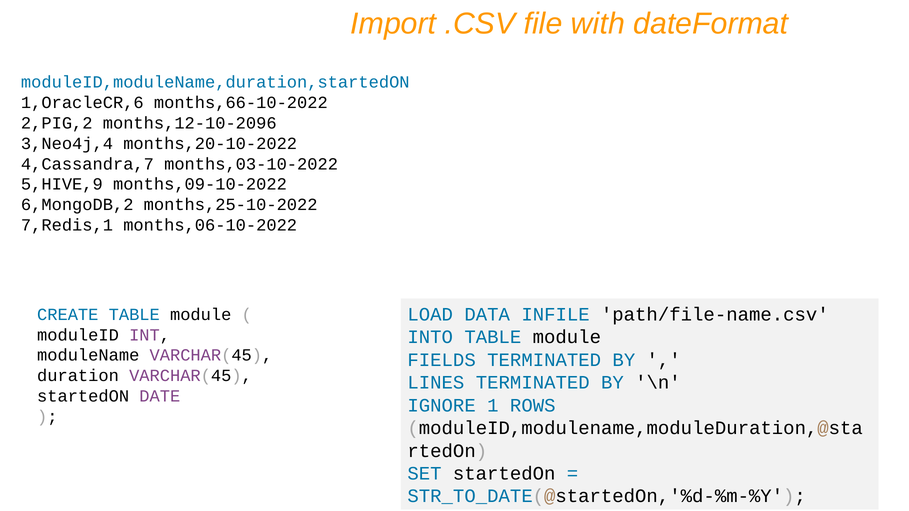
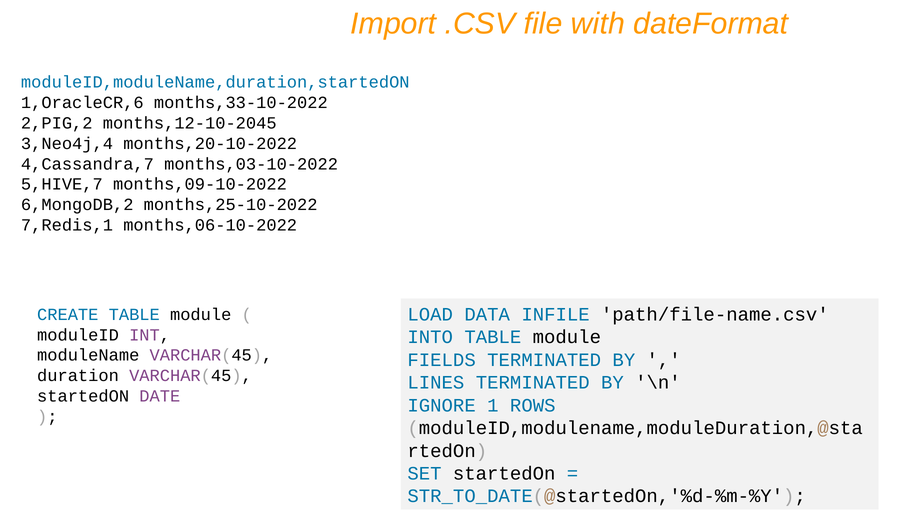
months,66-10-2022: months,66-10-2022 -> months,33-10-2022 (241, 103)
months,12-10-2096: months,12-10-2096 -> months,12-10-2045 (190, 123)
5,HIVE,9: 5,HIVE,9 -> 5,HIVE,7 (62, 184)
